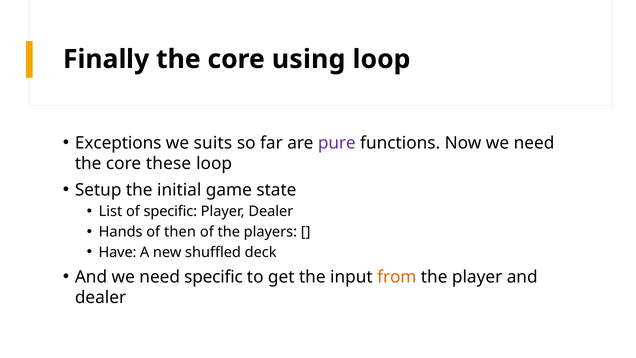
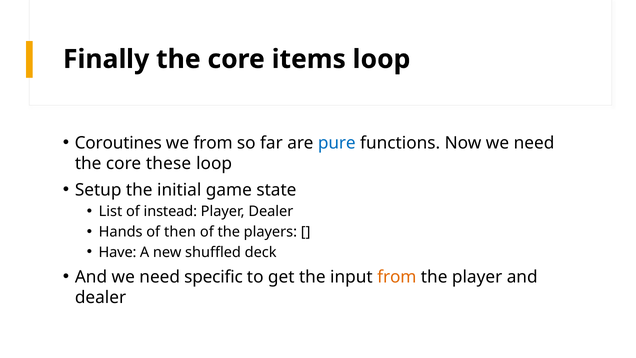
using: using -> items (309, 59)
Exceptions: Exceptions -> Coroutines (118, 143)
we suits: suits -> from (213, 143)
pure colour: purple -> blue (337, 143)
of specific: specific -> instead (170, 211)
